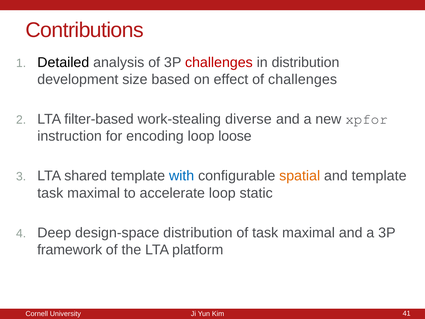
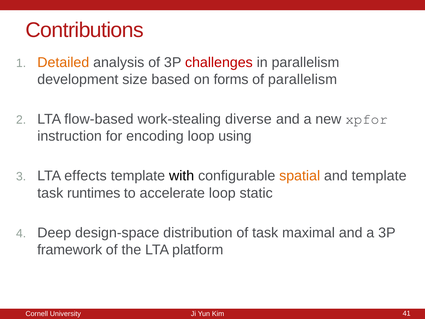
Detailed colour: black -> orange (63, 63)
in distribution: distribution -> parallelism (305, 63)
effect: effect -> forms (231, 80)
of challenges: challenges -> parallelism (303, 80)
filter-based: filter-based -> flow-based (99, 119)
loose: loose -> using (235, 136)
shared: shared -> effects (86, 176)
with colour: blue -> black (182, 176)
maximal: maximal -> runtimes (94, 193)
